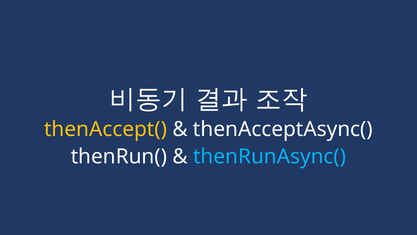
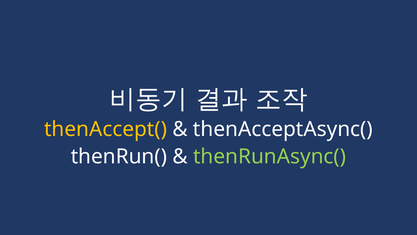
thenRunAsync( colour: light blue -> light green (270, 156)
